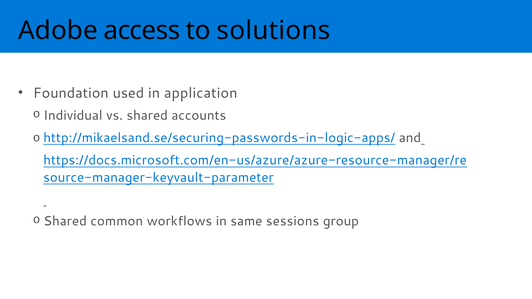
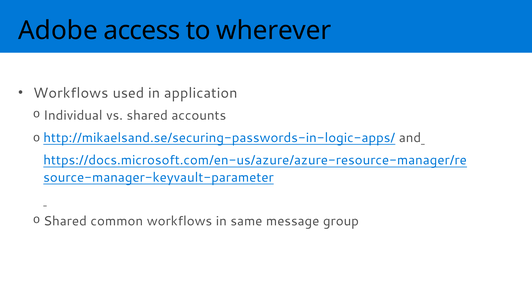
solutions: solutions -> wherever (274, 31)
Foundation: Foundation -> Workflows (71, 93)
sessions: sessions -> message (293, 221)
